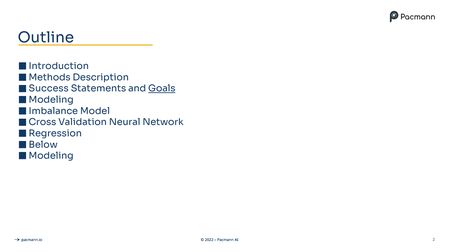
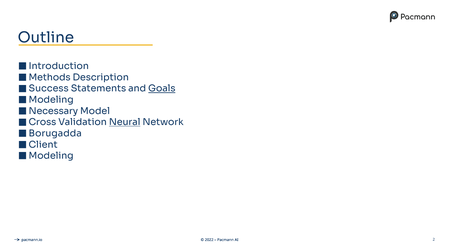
Imbalance: Imbalance -> Necessary (53, 111)
Neural underline: none -> present (125, 122)
Regression: Regression -> Borugadda (55, 134)
Below: Below -> Client (43, 145)
